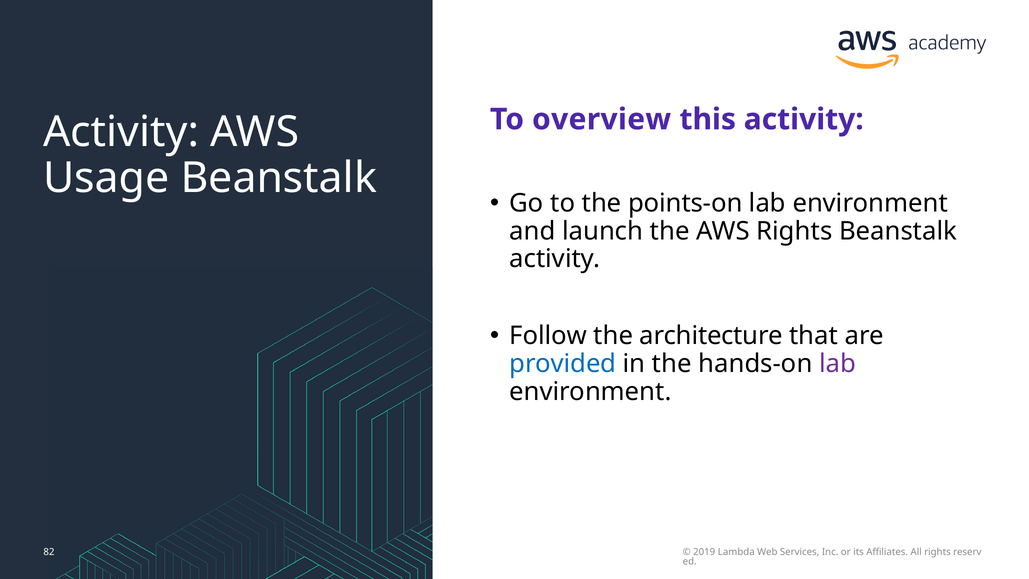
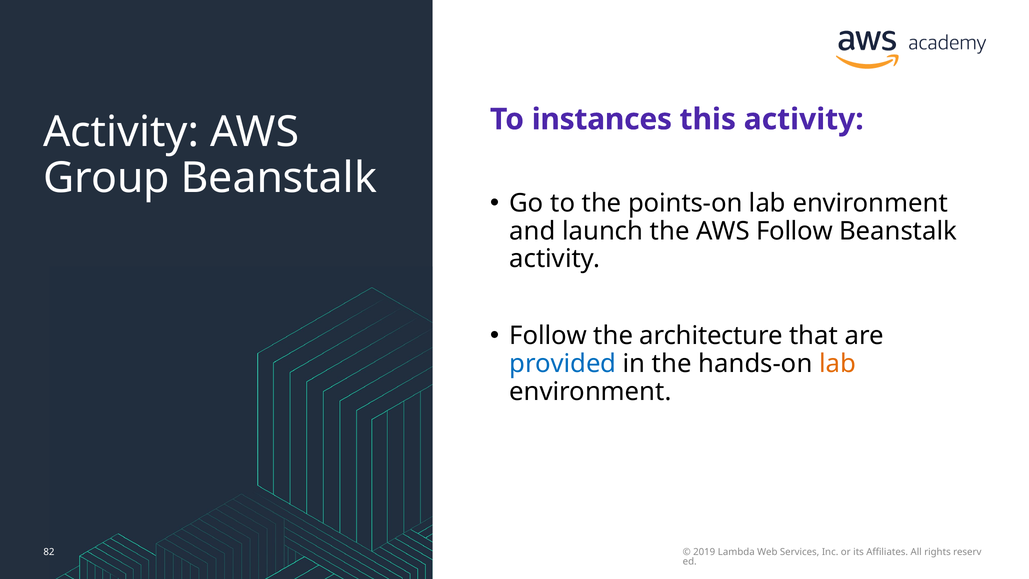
overview: overview -> instances (602, 119)
Usage: Usage -> Group (106, 178)
AWS Rights: Rights -> Follow (794, 231)
lab colour: purple -> orange (838, 364)
